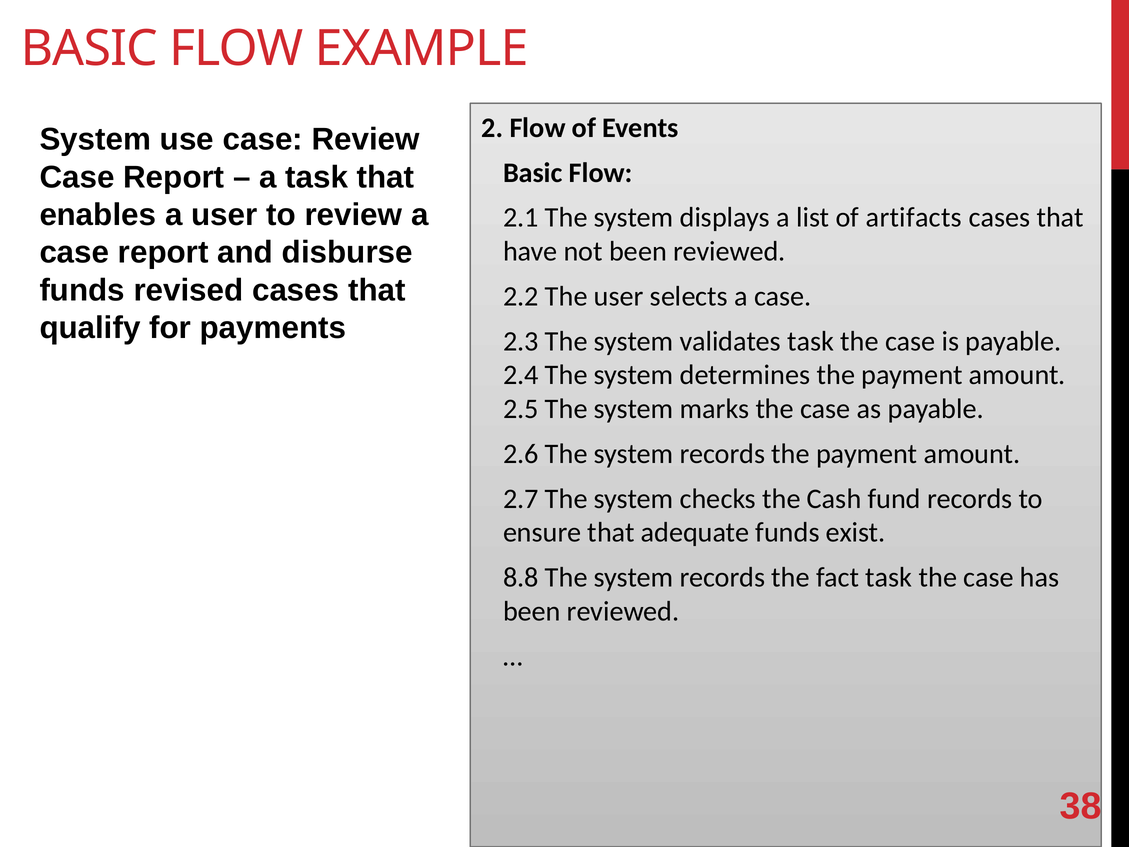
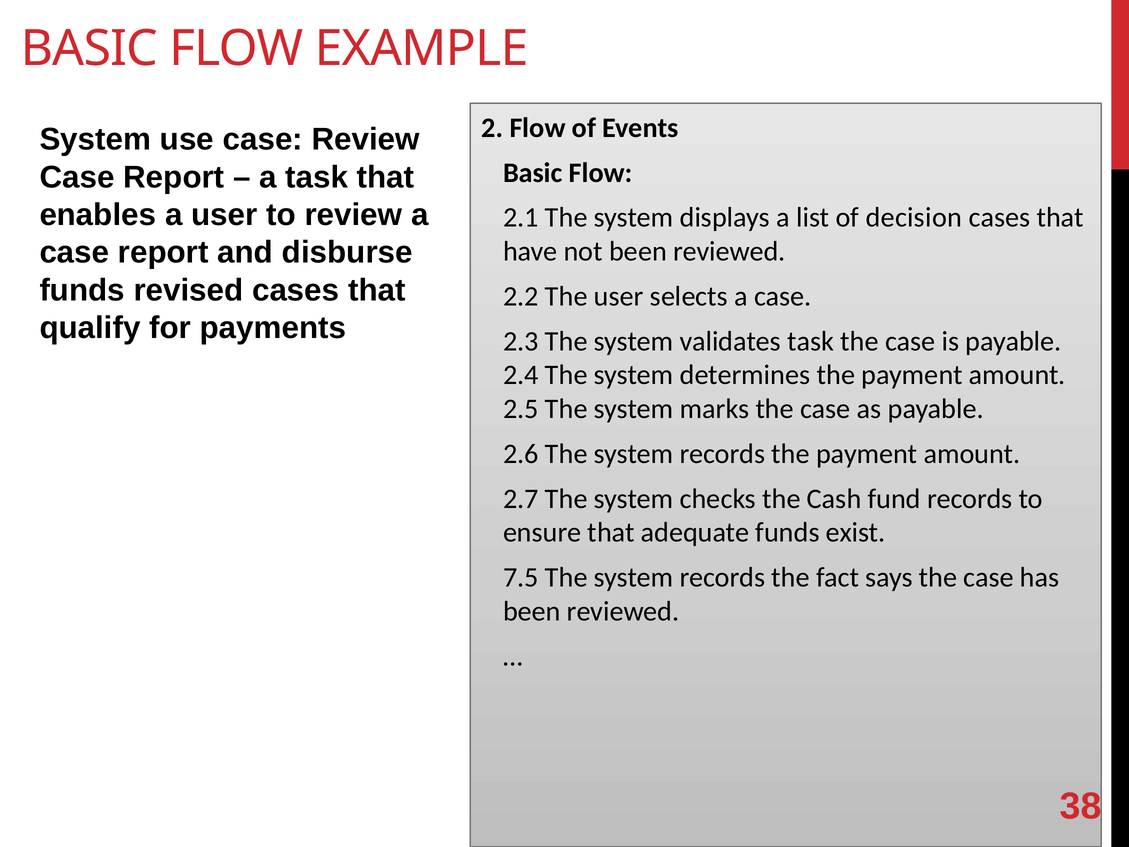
artifacts: artifacts -> decision (914, 218)
8.8: 8.8 -> 7.5 (521, 577)
fact task: task -> says (889, 577)
